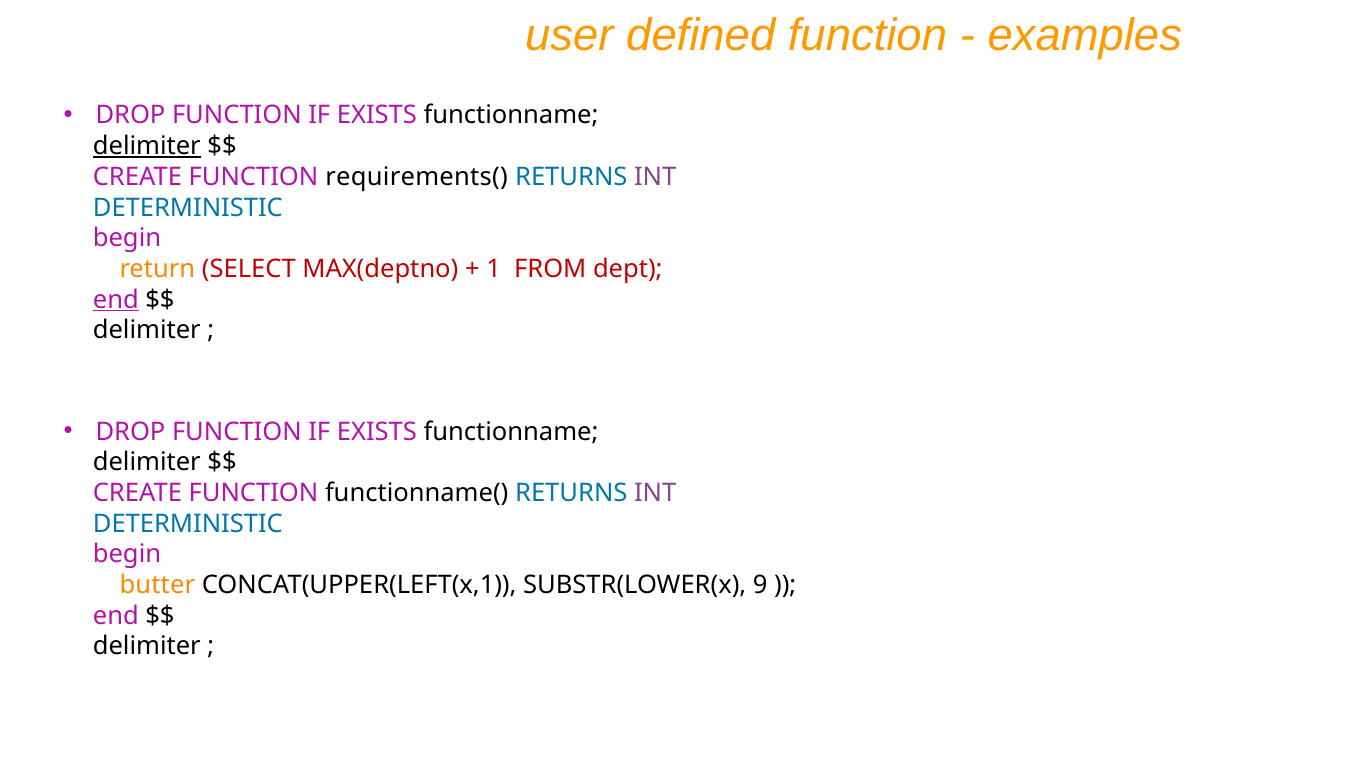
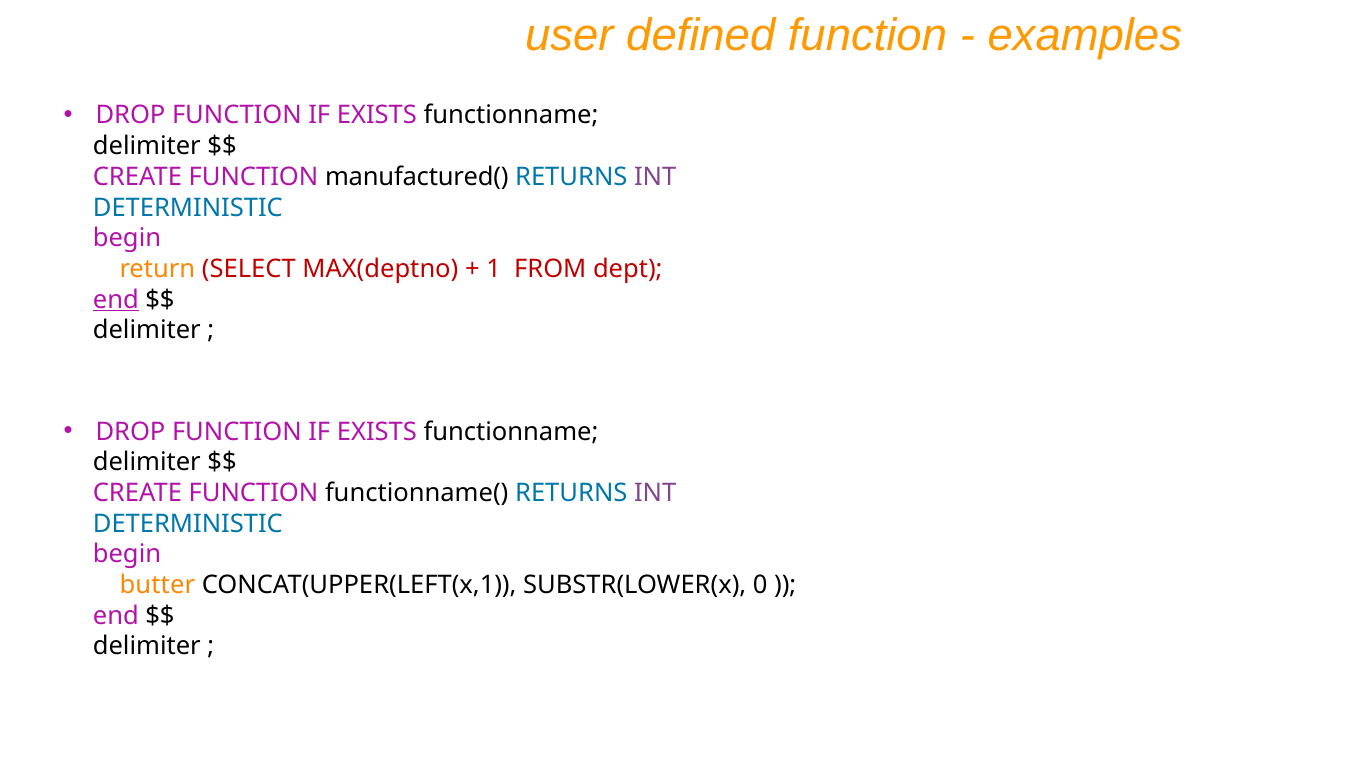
delimiter underline: present -> none (147, 146)
requirements(: requirements( -> manufactured( (417, 177)
9: 9 -> 0 (760, 585)
